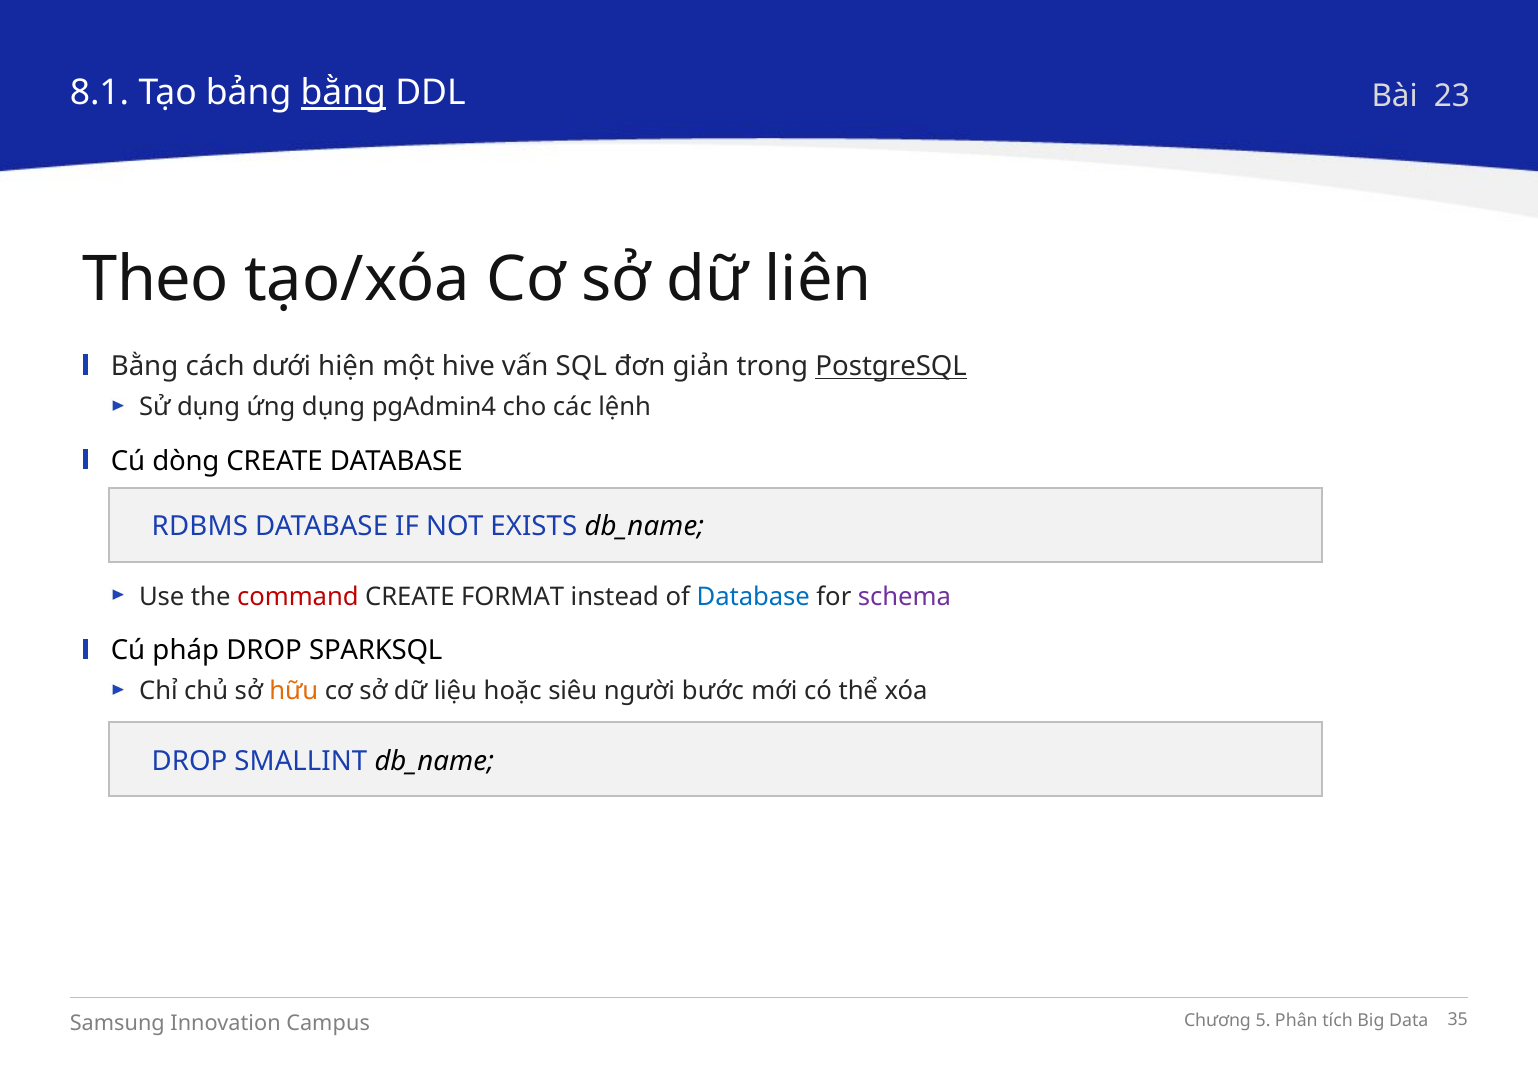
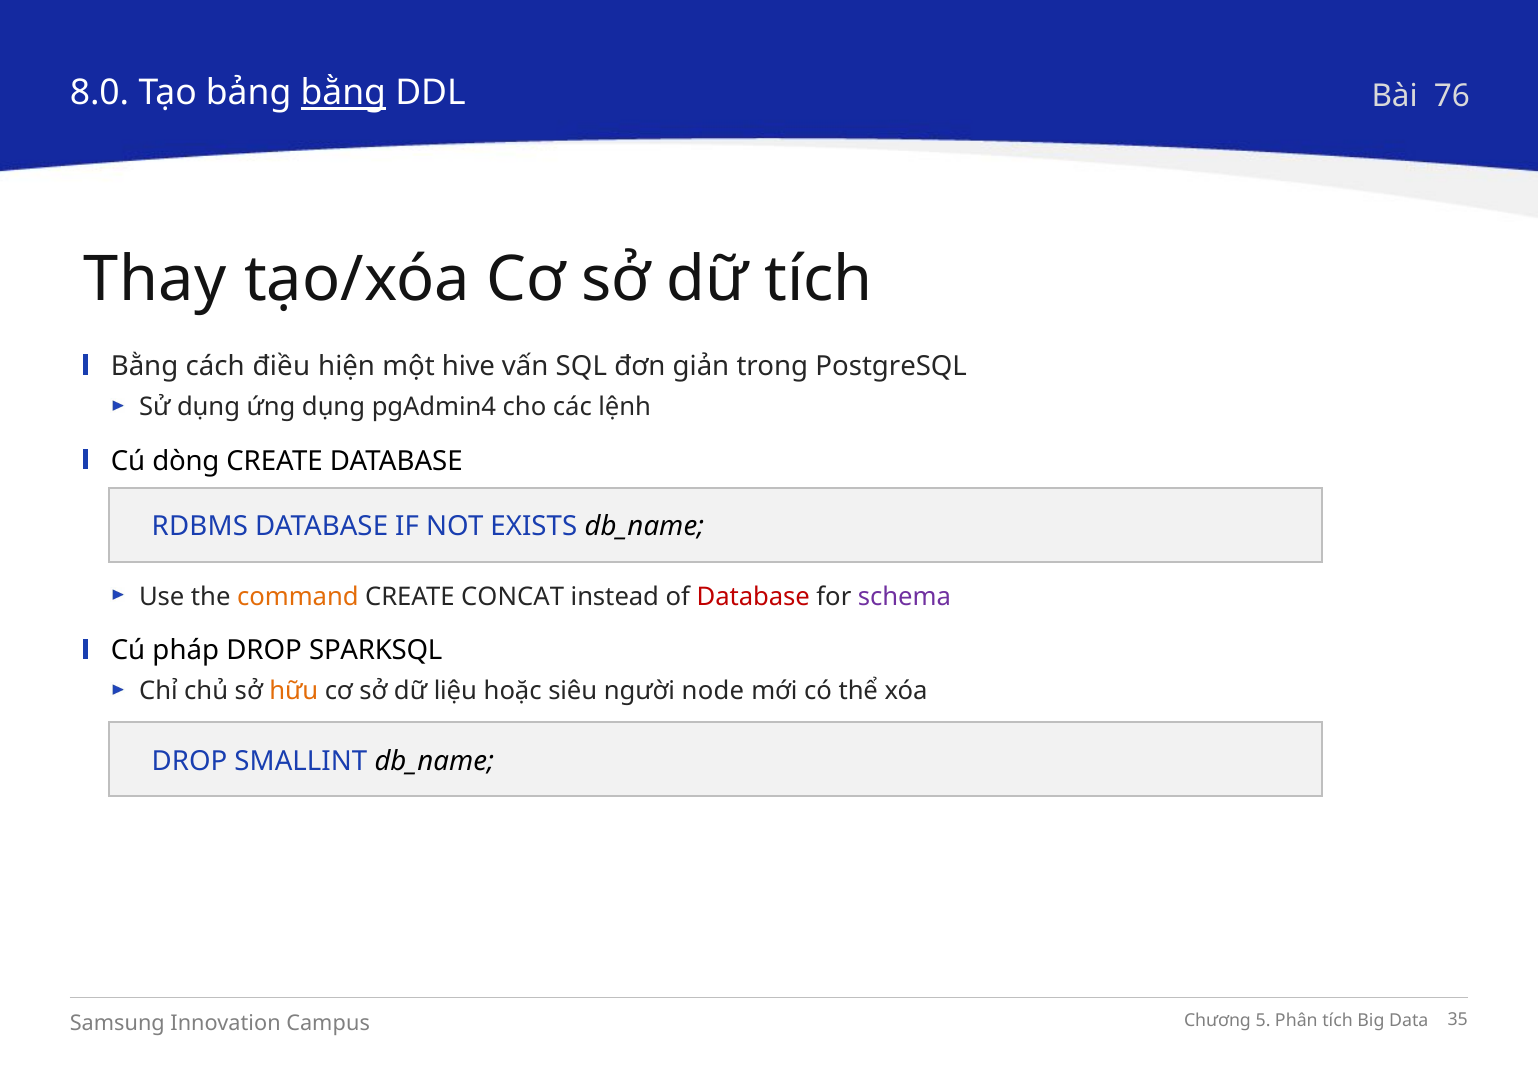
8.1: 8.1 -> 8.0 (100, 93)
23: 23 -> 76 (1452, 96)
Theo: Theo -> Thay (155, 279)
dữ liên: liên -> tích (818, 279)
dưới: dưới -> điều (281, 367)
PostgreSQL underline: present -> none (891, 367)
command colour: red -> orange (298, 596)
FORMAT: FORMAT -> CONCAT (513, 596)
Database colour: blue -> red (753, 596)
bước: bước -> node (713, 691)
